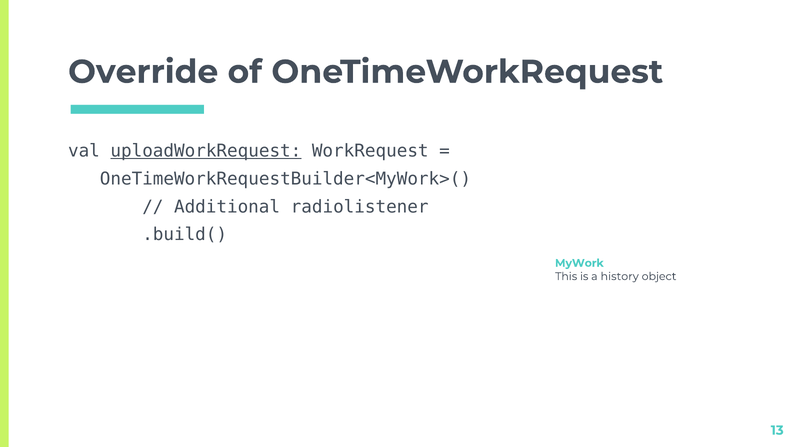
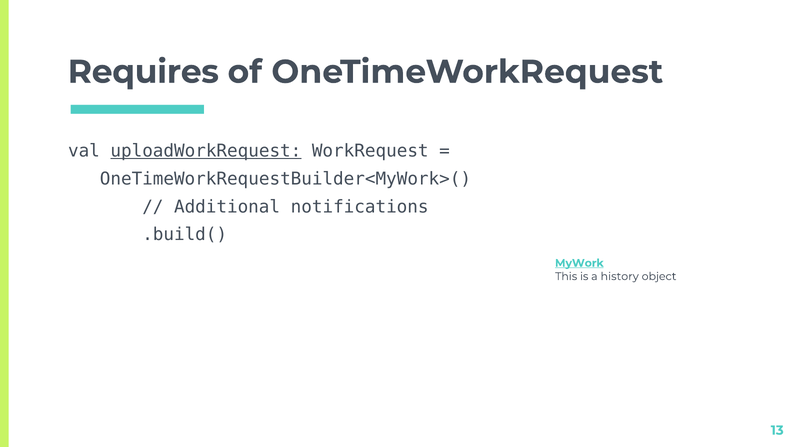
Override: Override -> Requires (143, 72)
radiolistener: radiolistener -> notifications (360, 207)
MyWork underline: none -> present (579, 263)
